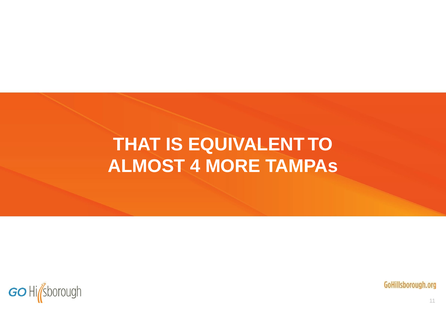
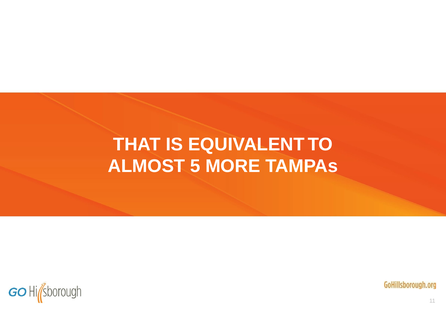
4: 4 -> 5 (195, 166)
